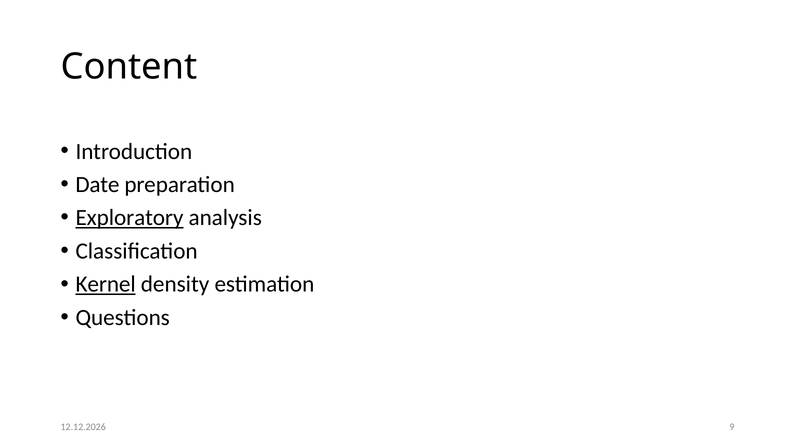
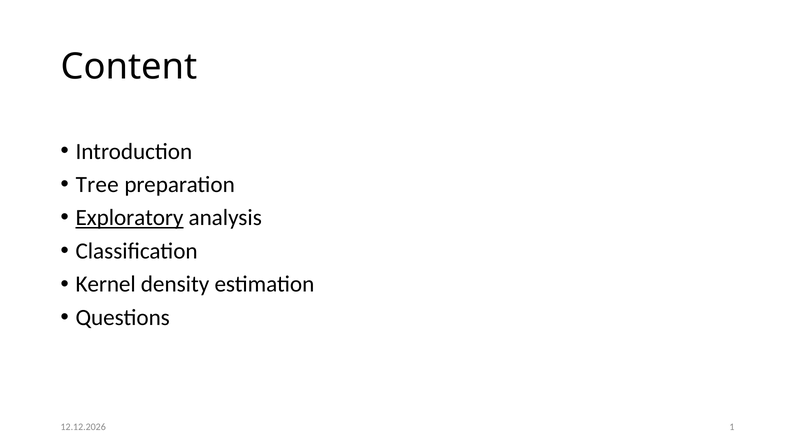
Date: Date -> Tree (97, 184)
Kernel underline: present -> none (106, 284)
9: 9 -> 1 (732, 427)
